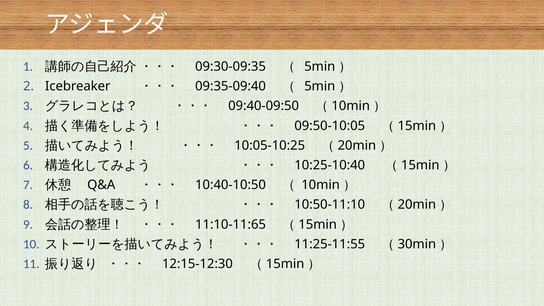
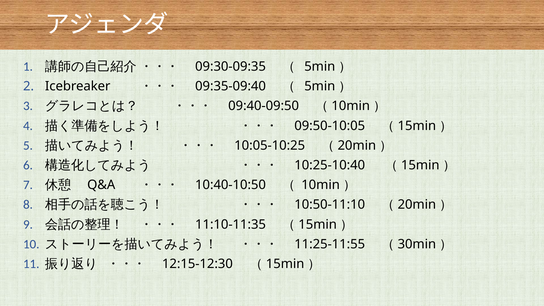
11:10-11:65: 11:10-11:65 -> 11:10-11:35 (231, 224)
